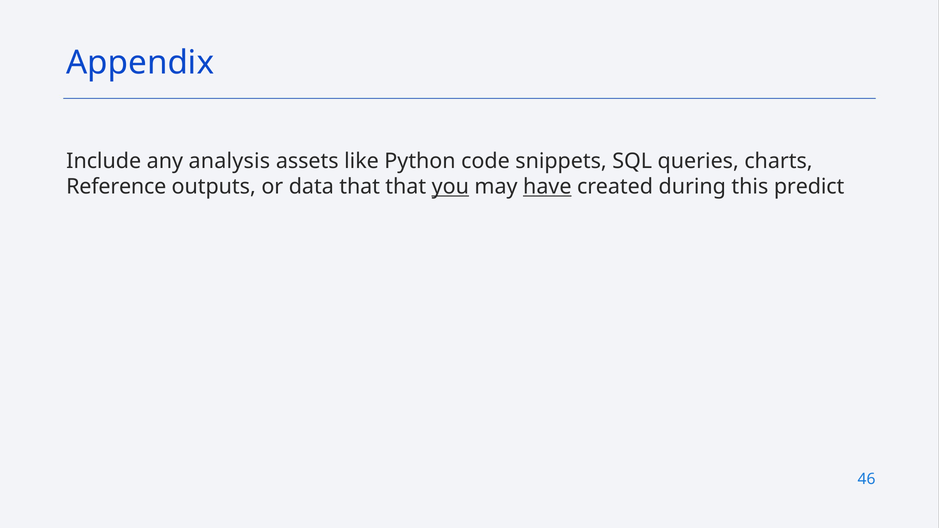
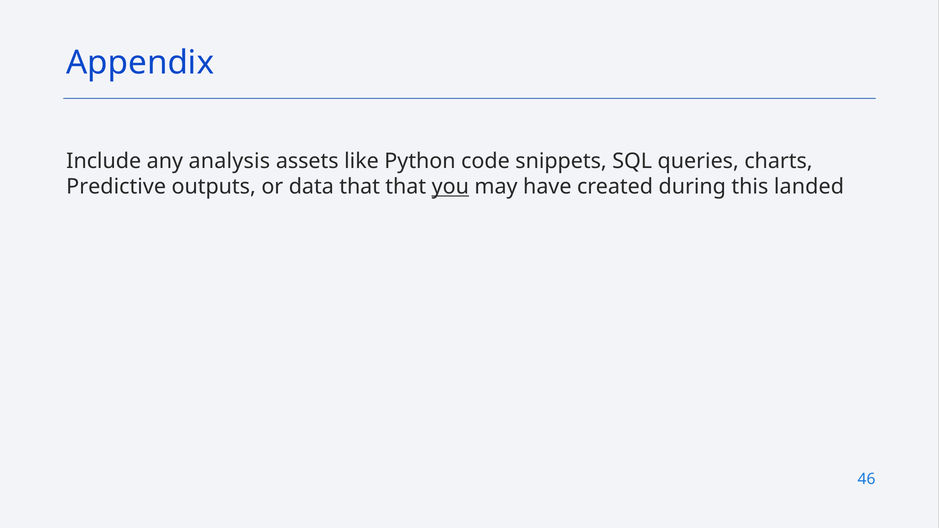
Reference: Reference -> Predictive (116, 187)
have underline: present -> none (547, 187)
predict: predict -> landed (809, 187)
